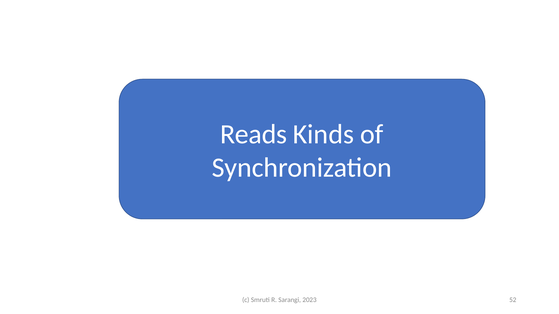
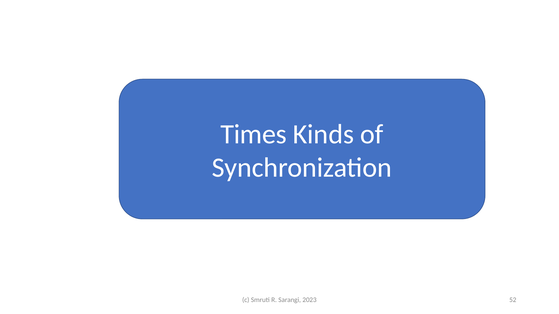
Reads: Reads -> Times (254, 134)
